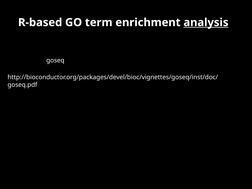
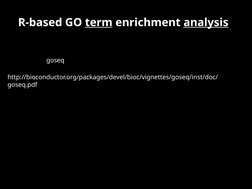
term underline: none -> present (99, 22)
